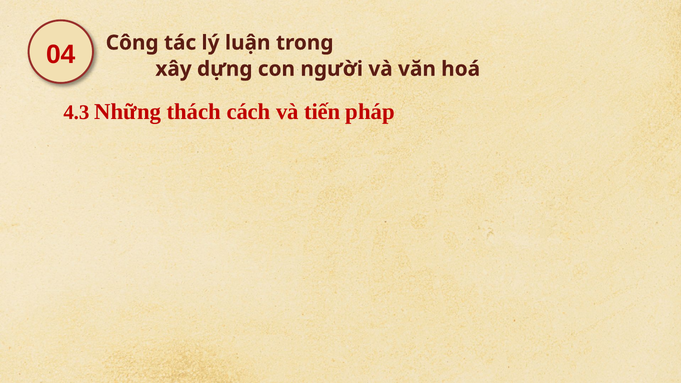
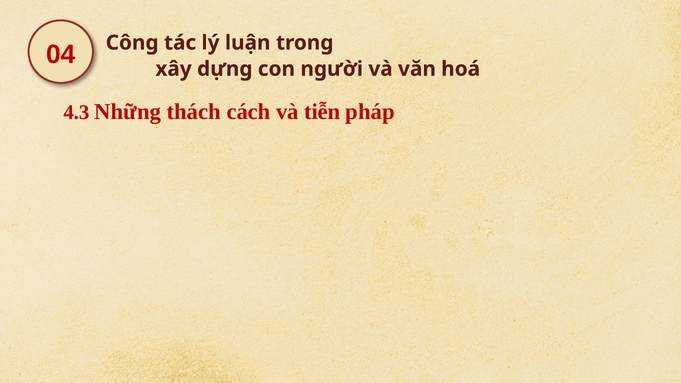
tiến: tiến -> tiễn (322, 112)
